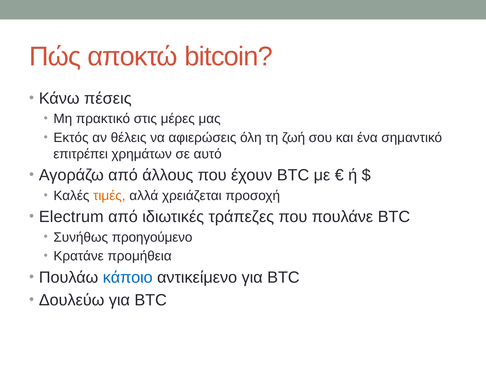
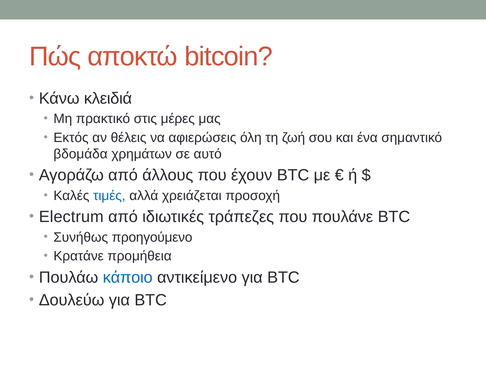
πέσεις: πέσεις -> κλειδιά (108, 98)
επιτρέπει: επιτρέπει -> βδομάδα (81, 154)
τιμές colour: orange -> blue (109, 195)
